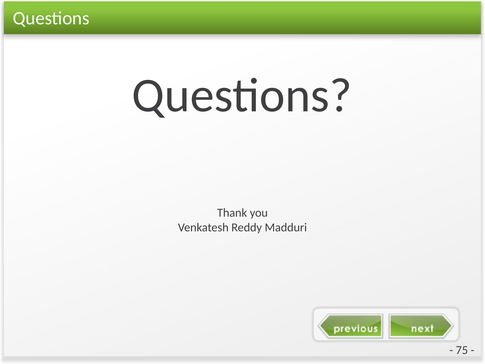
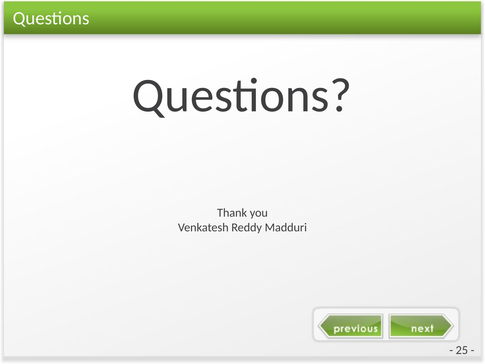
75: 75 -> 25 (462, 350)
